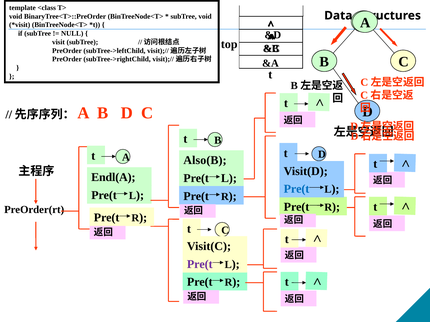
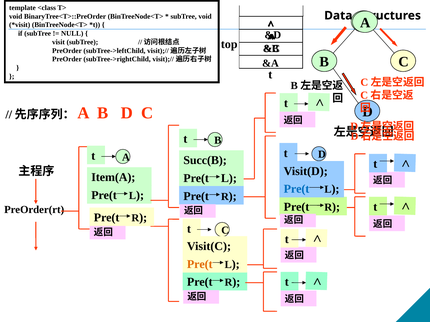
Also(B: Also(B -> Succ(B (205, 161)
Endl(A: Endl(A -> Item(A (113, 178)
Pre(t colour: purple -> orange (200, 265)
